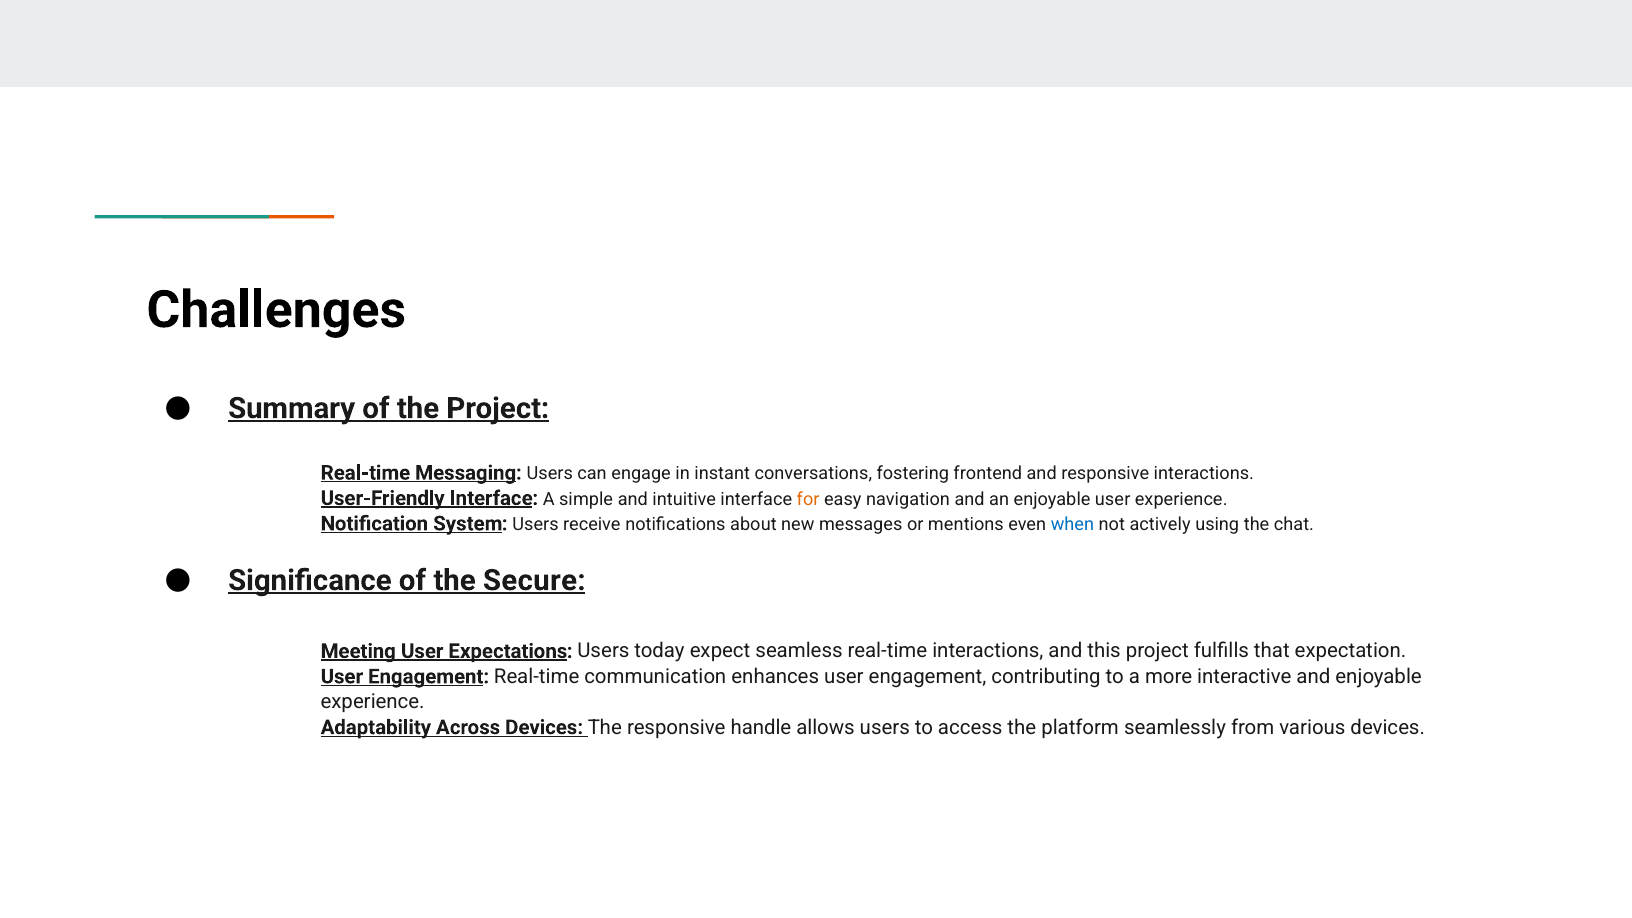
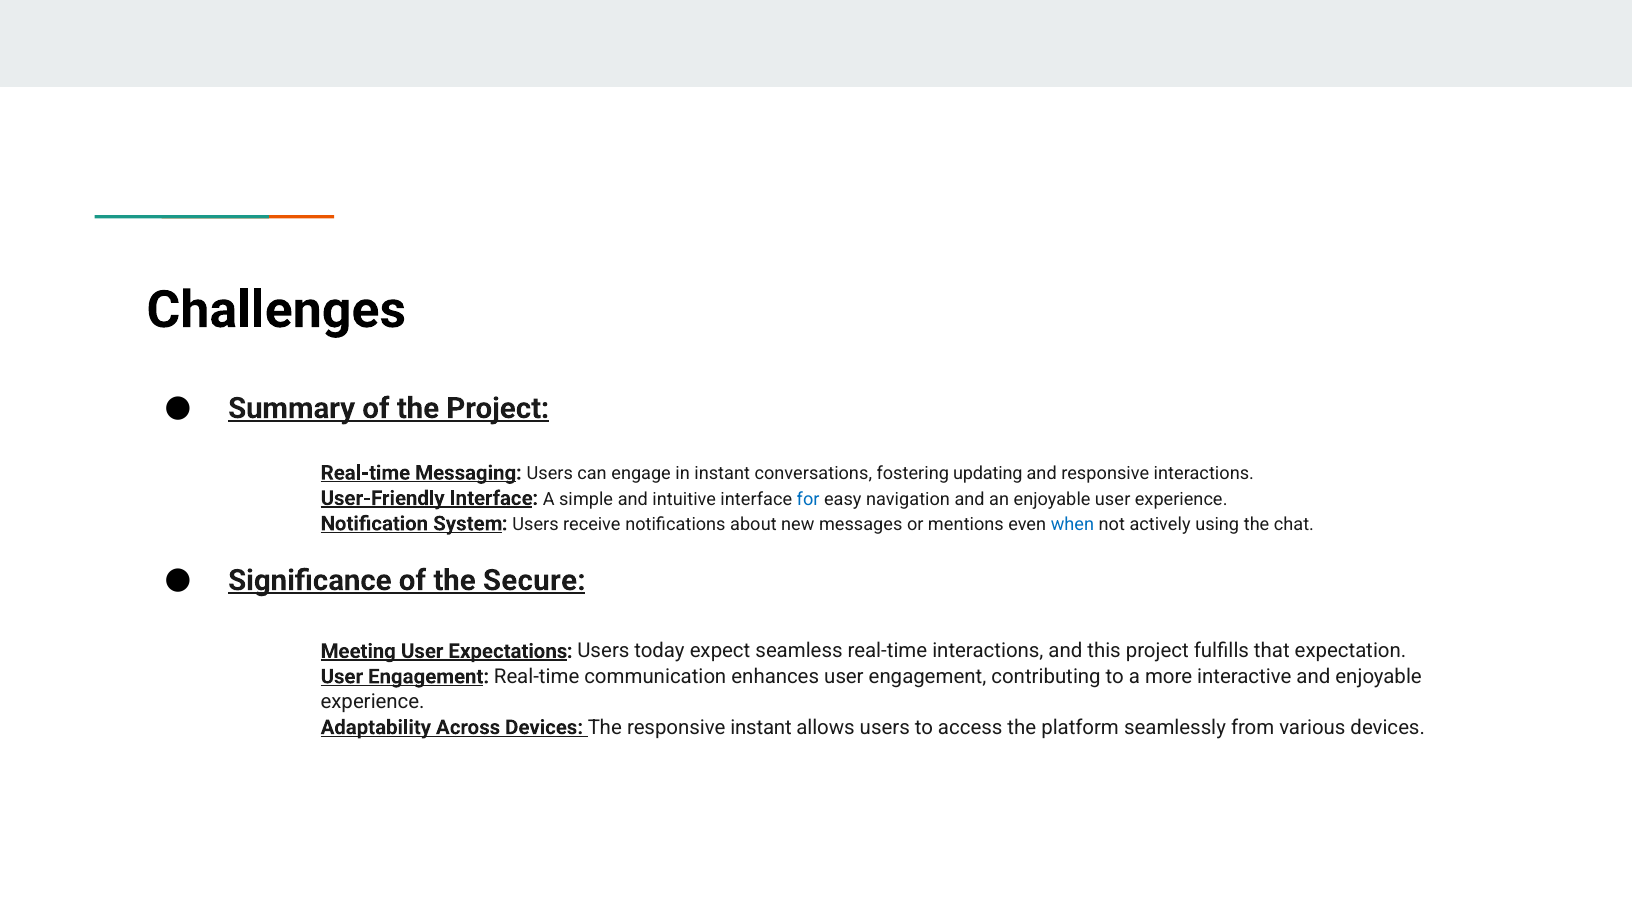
frontend: frontend -> updating (988, 474)
for colour: orange -> blue (808, 499)
responsive handle: handle -> instant (761, 727)
